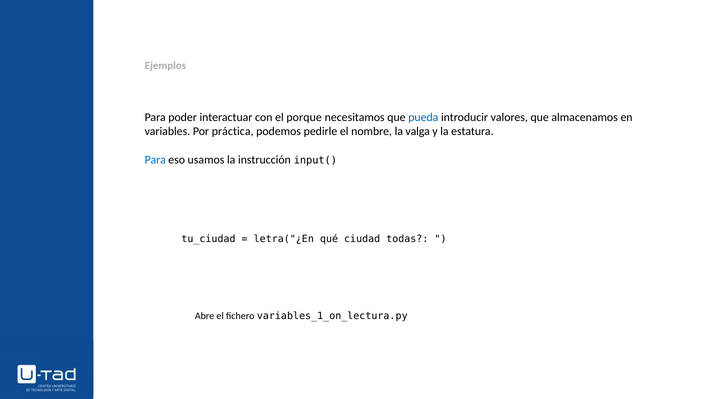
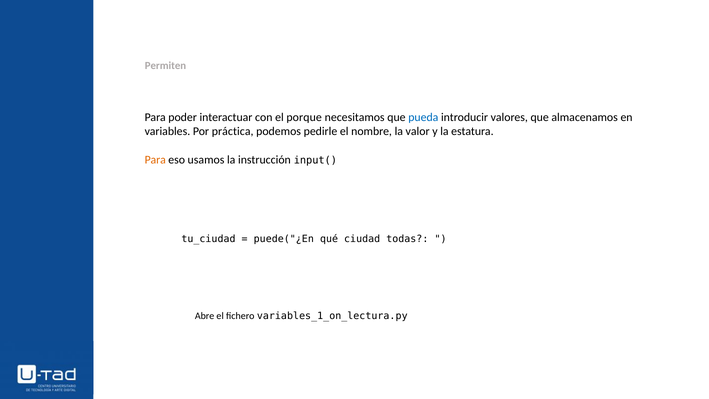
Ejemplos: Ejemplos -> Permiten (165, 66)
valga: valga -> valor (418, 131)
Para colour: blue -> orange (155, 160)
letra("¿En: letra("¿En -> puede("¿En (284, 239)
